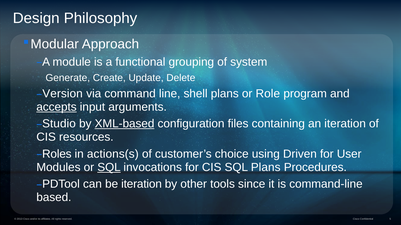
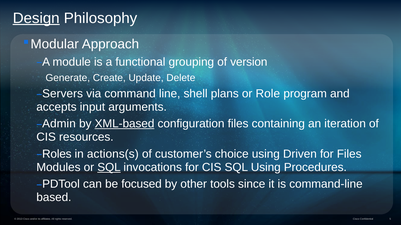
Design underline: none -> present (36, 18)
system: system -> version (249, 62)
Version: Version -> Servers (63, 94)
accepts underline: present -> none (56, 107)
Studio: Studio -> Admin (59, 124)
for User: User -> Files (349, 154)
SQL Plans: Plans -> Using (266, 168)
be iteration: iteration -> focused (142, 185)
